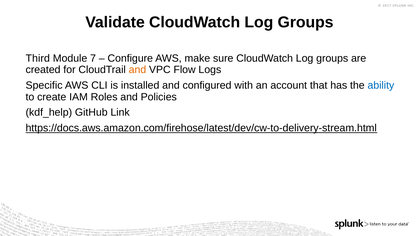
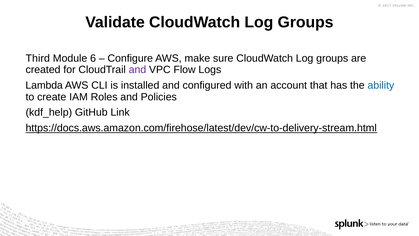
7: 7 -> 6 (93, 58)
and colour: orange -> purple (137, 70)
Specific: Specific -> Lambda (44, 85)
